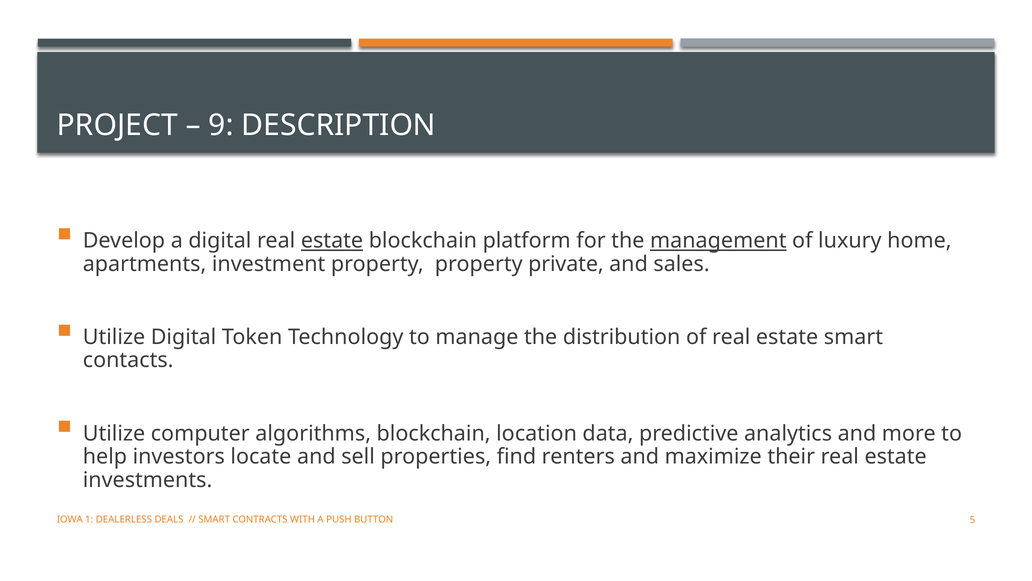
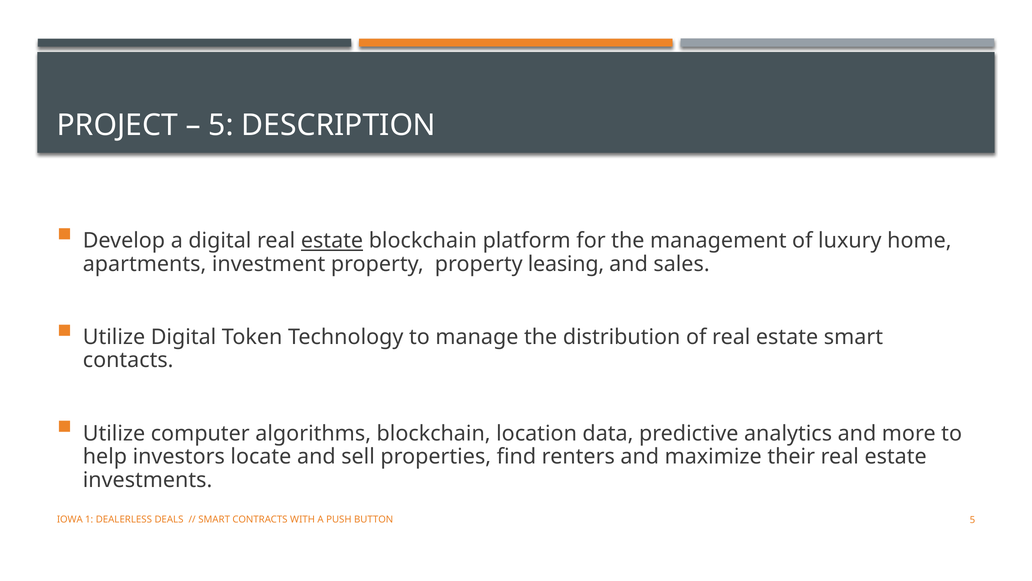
9: 9 -> 5 (221, 125)
management underline: present -> none (718, 241)
private: private -> leasing (566, 264)
